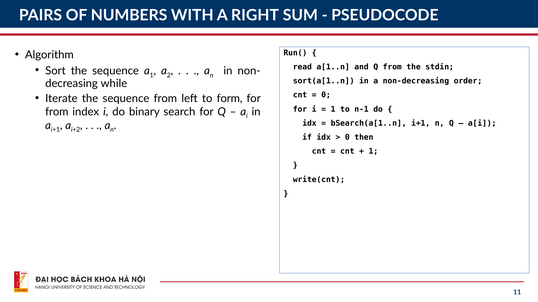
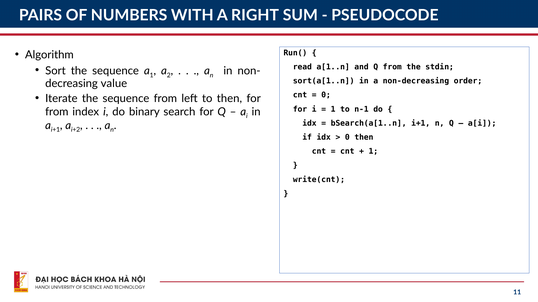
while: while -> value (114, 84)
to form: form -> then (229, 99)
